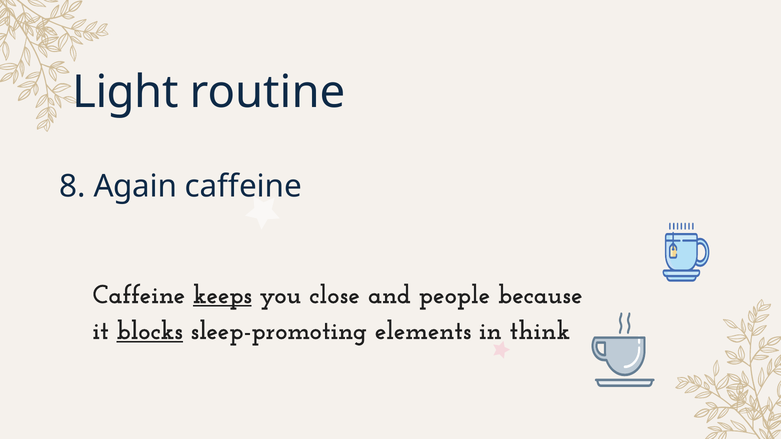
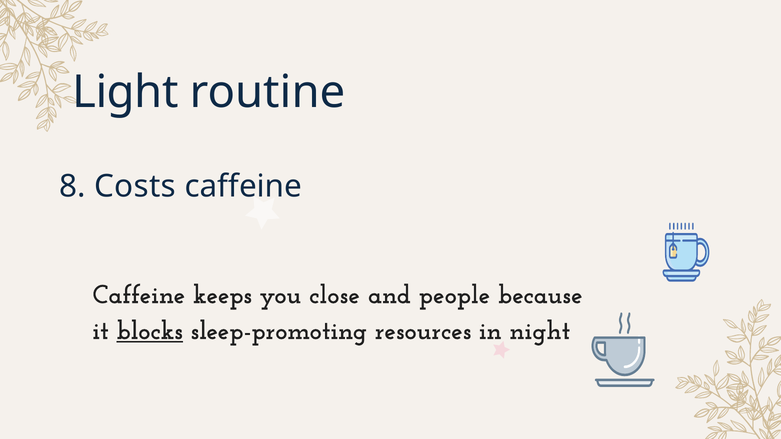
Again: Again -> Costs (135, 186)
keeps underline: present -> none (222, 295)
elements: elements -> resources (423, 331)
think: think -> night (540, 331)
